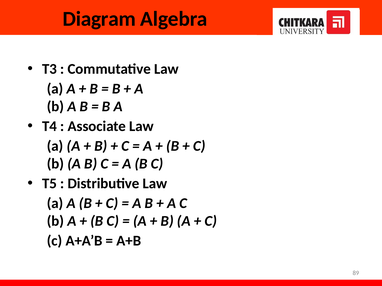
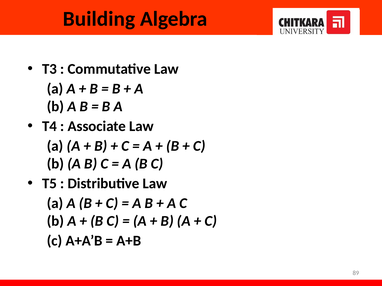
Diagram: Diagram -> Building (99, 19)
